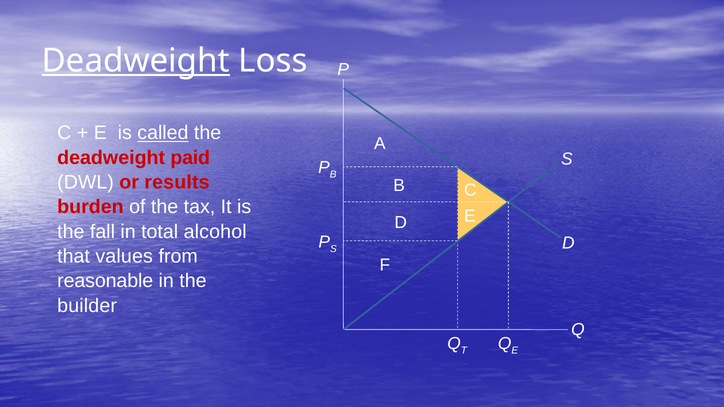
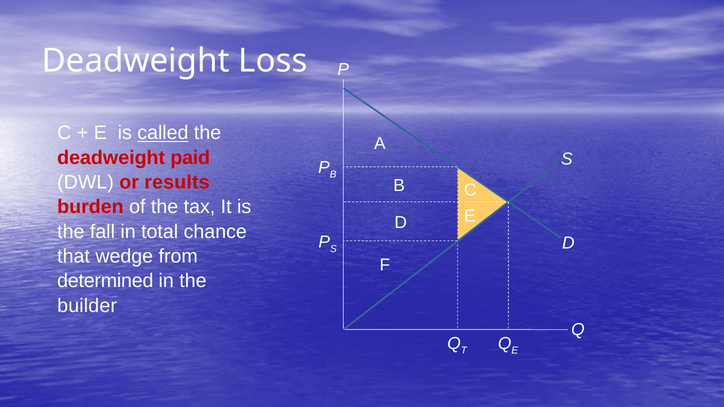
Deadweight underline: present -> none (136, 61)
alcohol: alcohol -> chance (215, 232)
values: values -> wedge (124, 256)
reasonable: reasonable -> determined (105, 281)
